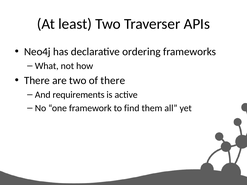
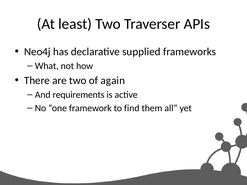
ordering: ordering -> supplied (141, 52)
of there: there -> again (113, 81)
